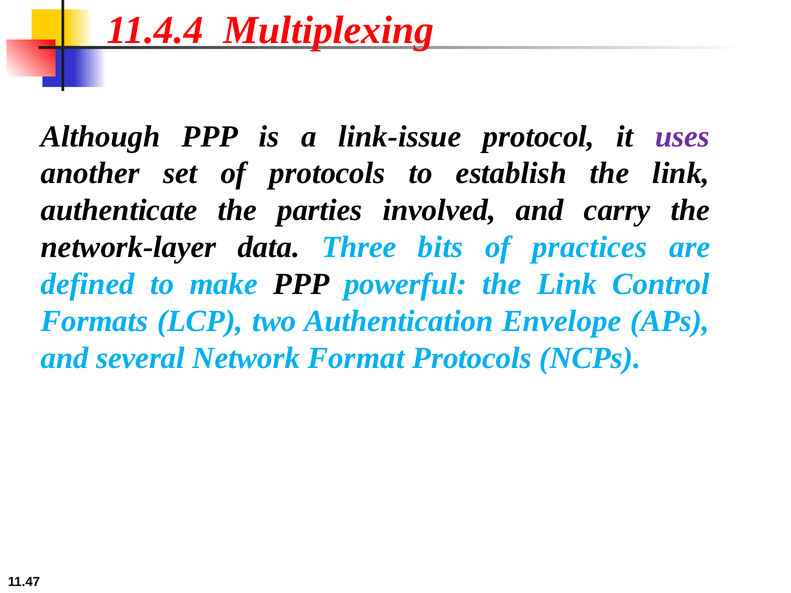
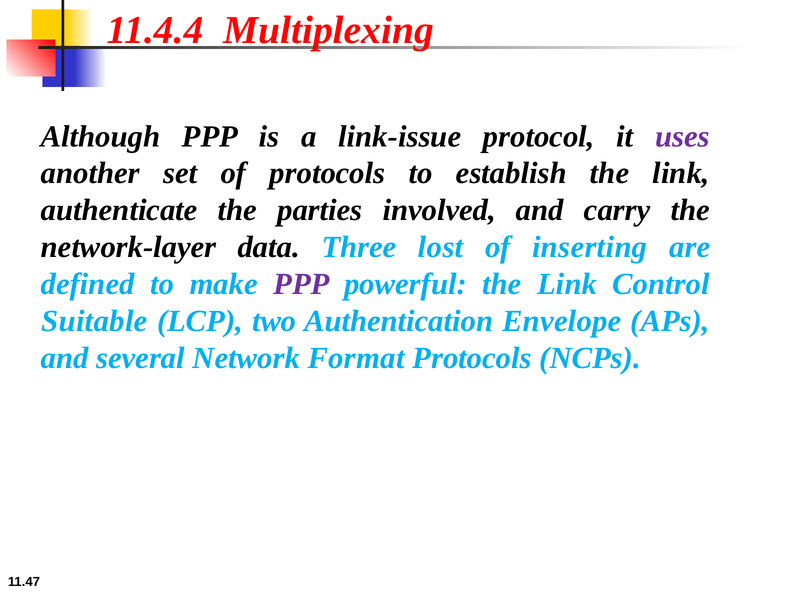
bits: bits -> lost (441, 247)
practices: practices -> inserting (590, 247)
PPP colour: black -> purple (302, 284)
Formats: Formats -> Suitable (94, 321)
